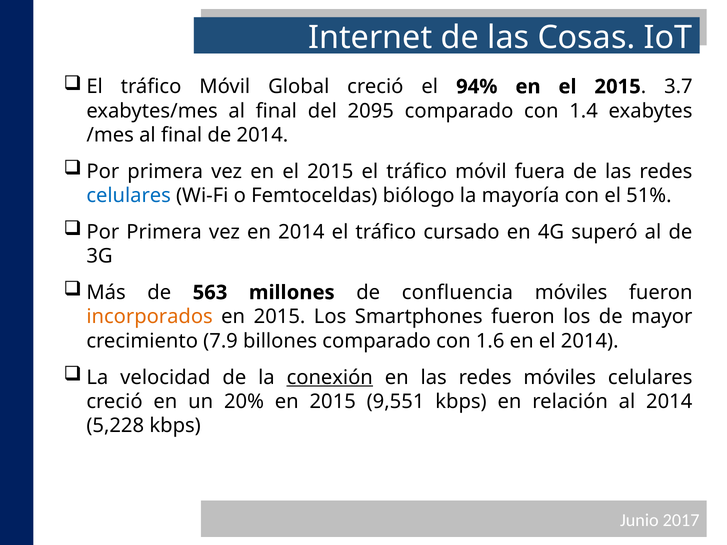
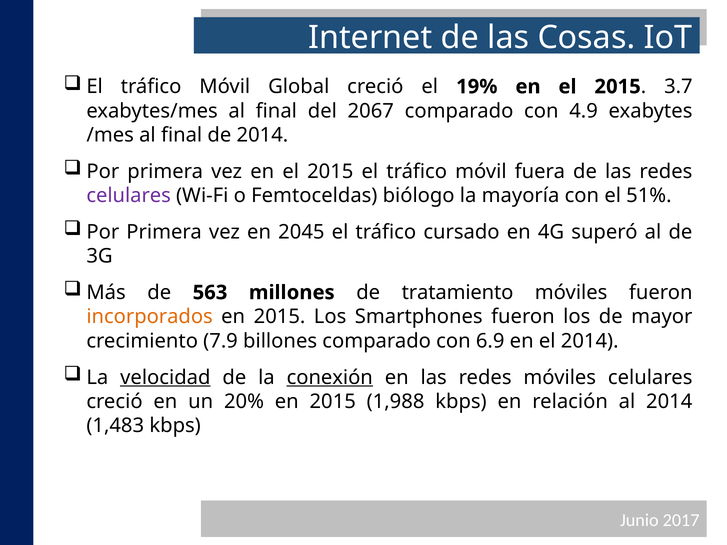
94%: 94% -> 19% (477, 87)
2095: 2095 -> 2067 (371, 111)
1.4: 1.4 -> 4.9 (584, 111)
celulares colour: blue -> purple (129, 196)
en 2014: 2014 -> 2045 (301, 232)
confluencia: confluencia -> tratamiento (458, 293)
1.6: 1.6 -> 6.9 (490, 341)
velocidad underline: none -> present (165, 378)
9,551: 9,551 -> 1,988 (396, 402)
5,228: 5,228 -> 1,483 (115, 426)
